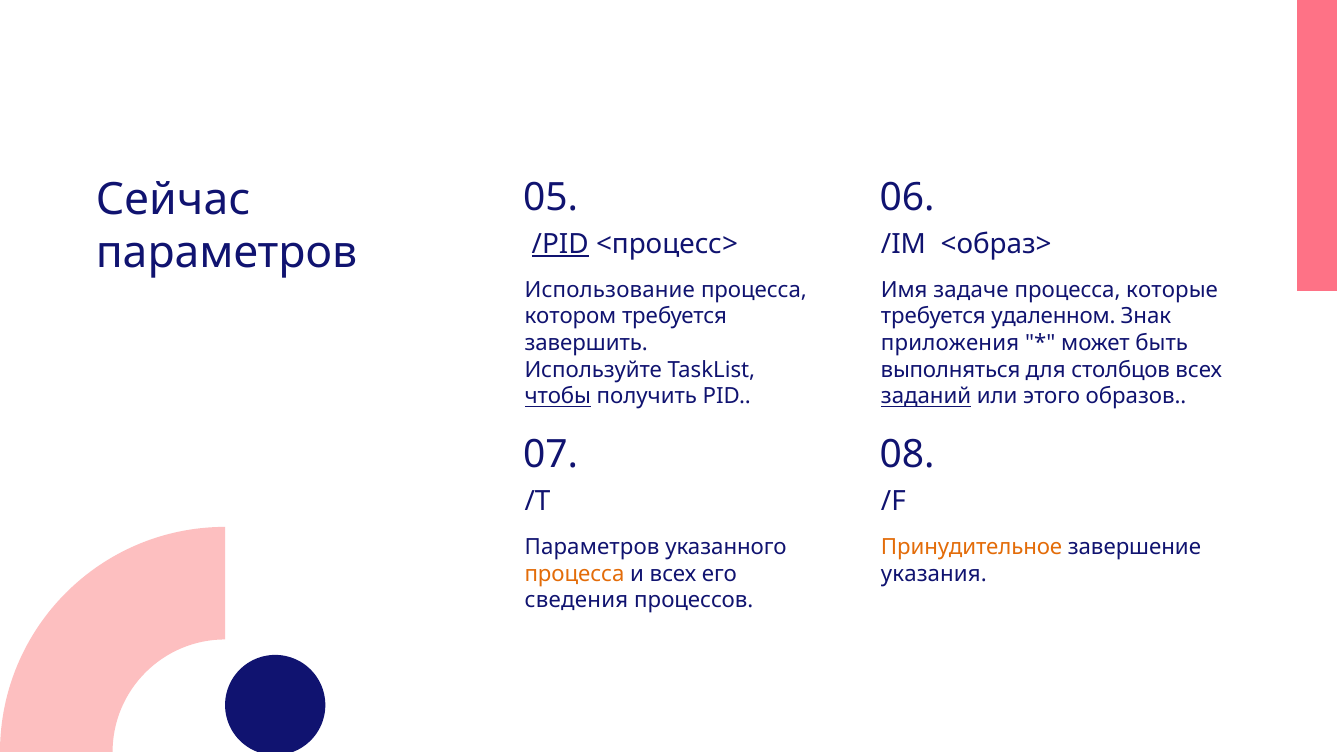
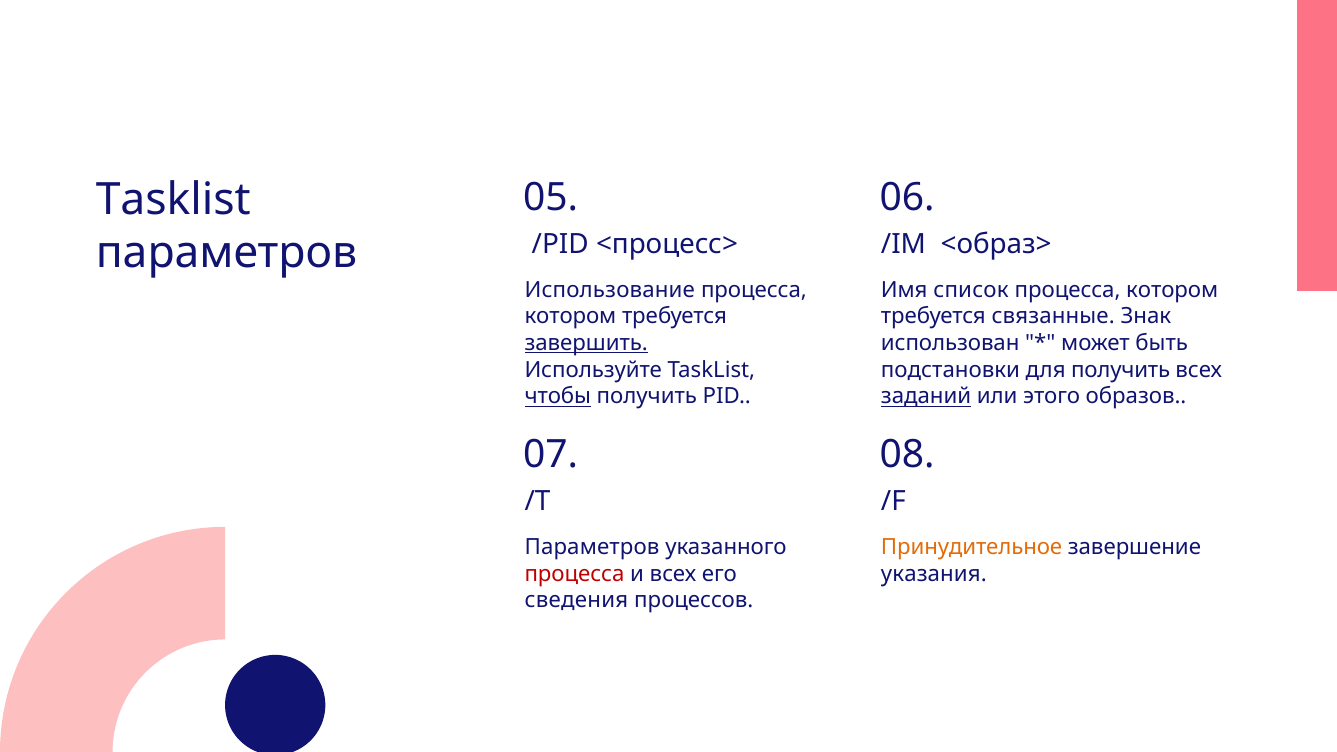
Сейчас: Сейчас -> Tasklist (173, 200)
/PID underline: present -> none (560, 244)
задаче: задаче -> список (971, 290)
которые: которые -> котором (1172, 290)
удаленном: удаленном -> связанные (1053, 316)
завершить underline: none -> present (586, 343)
приложения: приложения -> использован (950, 343)
выполняться: выполняться -> подстановки (951, 370)
для столбцов: столбцов -> получить (1121, 370)
процесса colour: orange -> red (575, 574)
